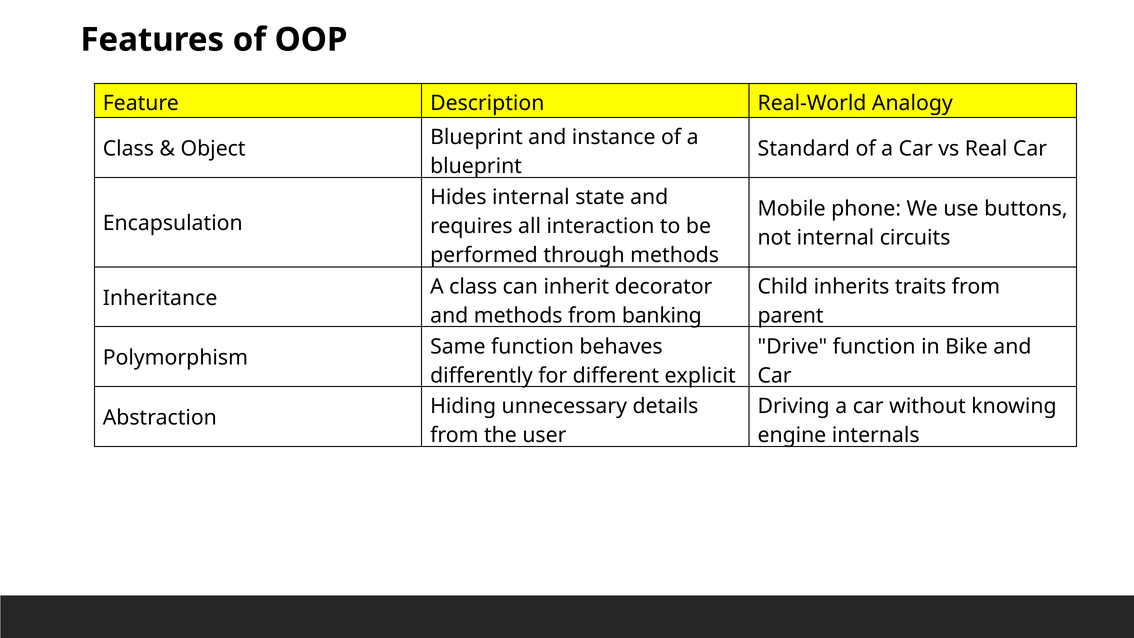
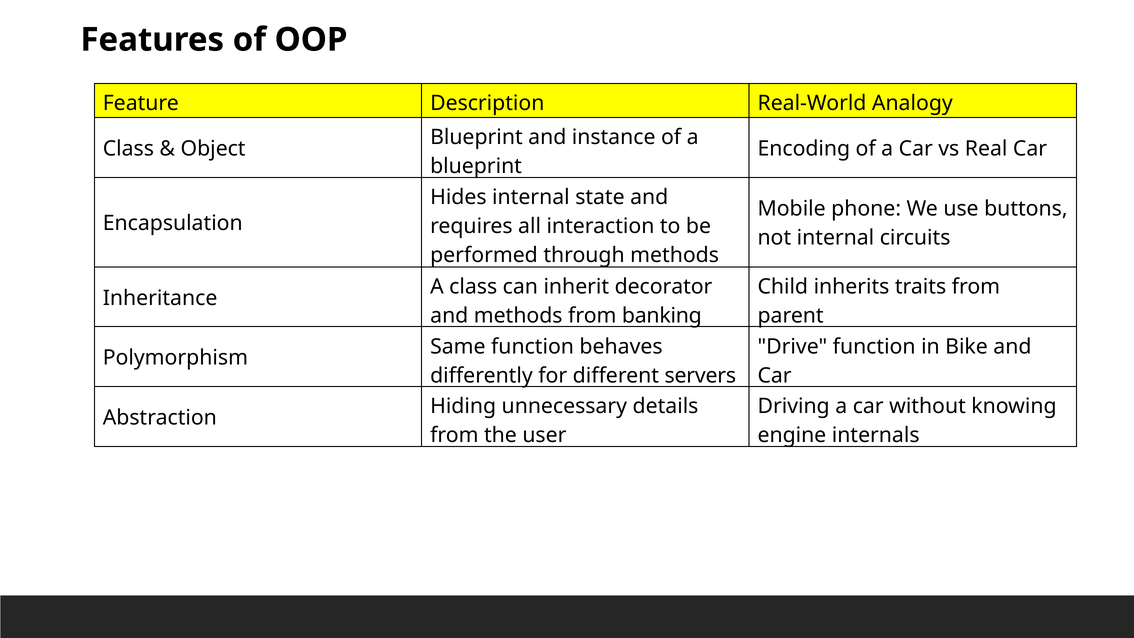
Standard: Standard -> Encoding (804, 149)
explicit: explicit -> servers (700, 375)
